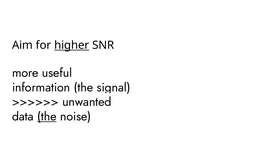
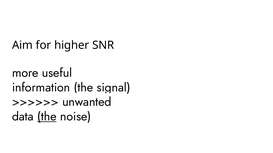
higher underline: present -> none (72, 45)
